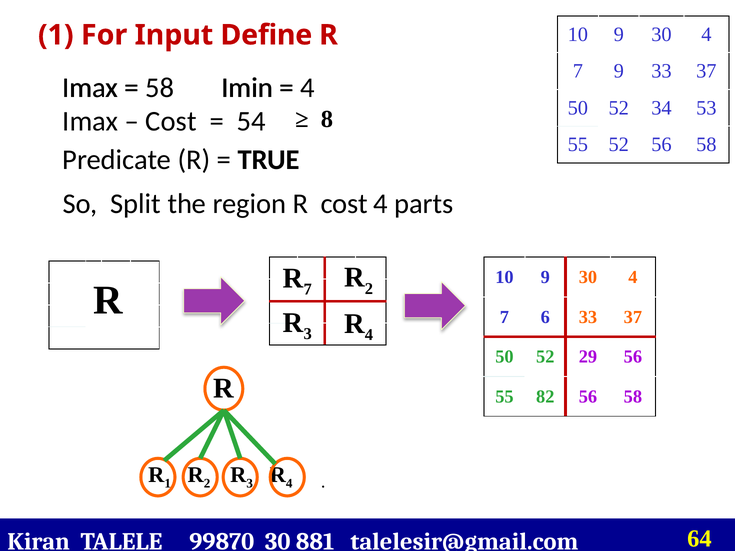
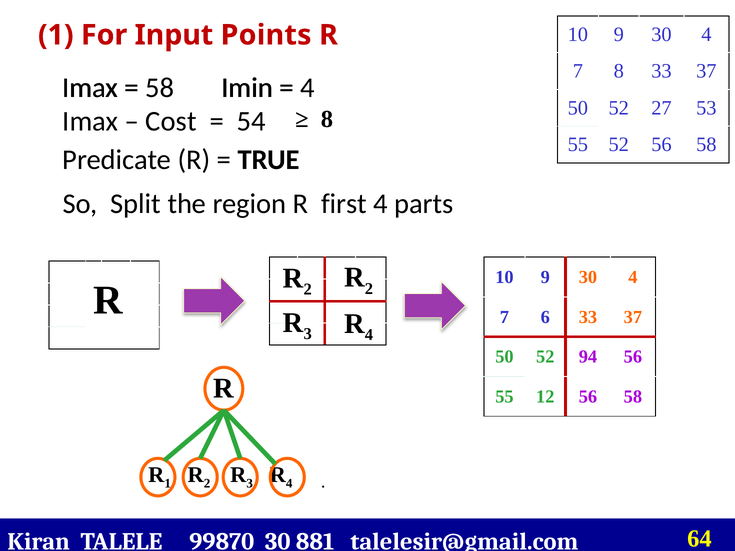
Define: Define -> Points (266, 35)
7 9: 9 -> 8 (619, 71)
34: 34 -> 27 (661, 108)
R cost: cost -> first (344, 204)
7: 7 -> 2 (308, 289)
29: 29 -> 94 (588, 357)
82: 82 -> 12 (545, 397)
